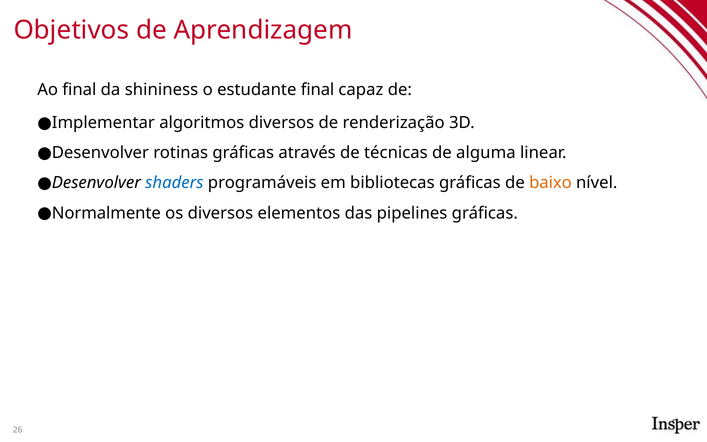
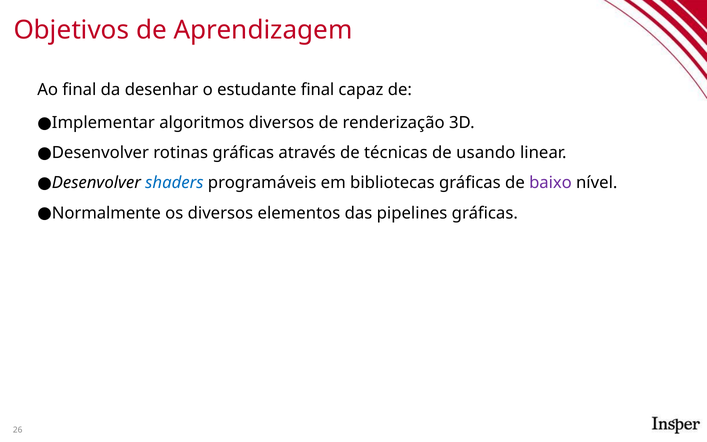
shininess: shininess -> desenhar (162, 90)
alguma: alguma -> usando (486, 153)
baixo colour: orange -> purple (550, 183)
